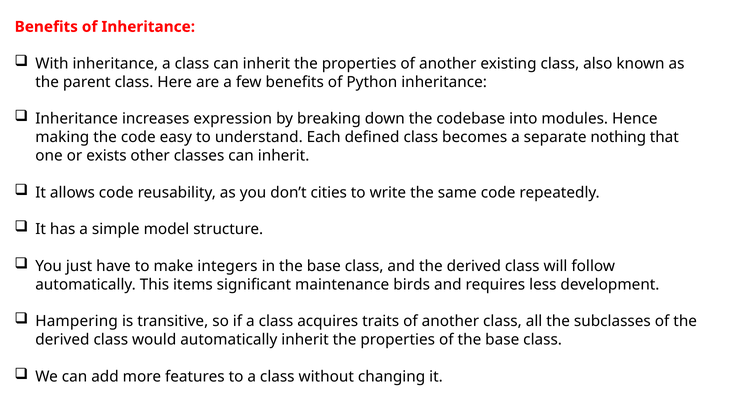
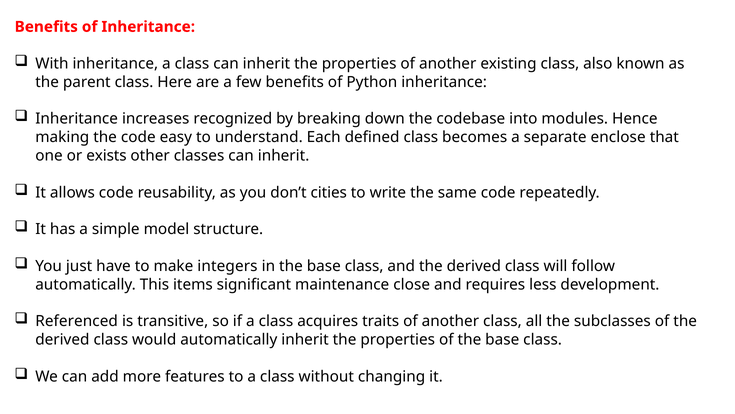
expression: expression -> recognized (233, 119)
nothing: nothing -> enclose (618, 137)
birds: birds -> close (412, 284)
Hampering: Hampering -> Referenced (77, 321)
